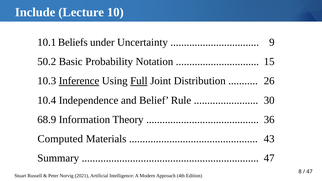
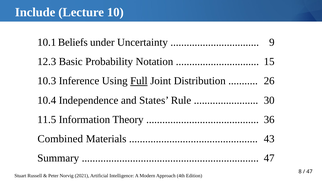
50.2: 50.2 -> 12.3 (47, 62)
Inference underline: present -> none (79, 81)
Belief: Belief -> States (154, 100)
68.9: 68.9 -> 11.5 (47, 120)
Computed: Computed -> Combined (60, 139)
